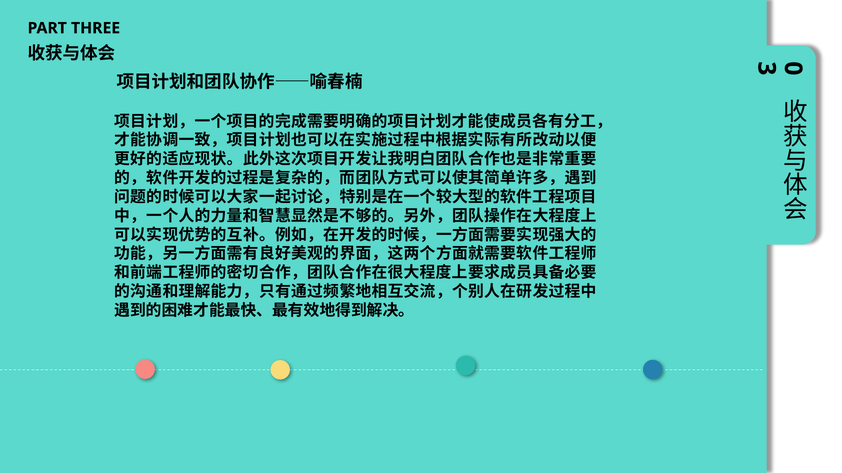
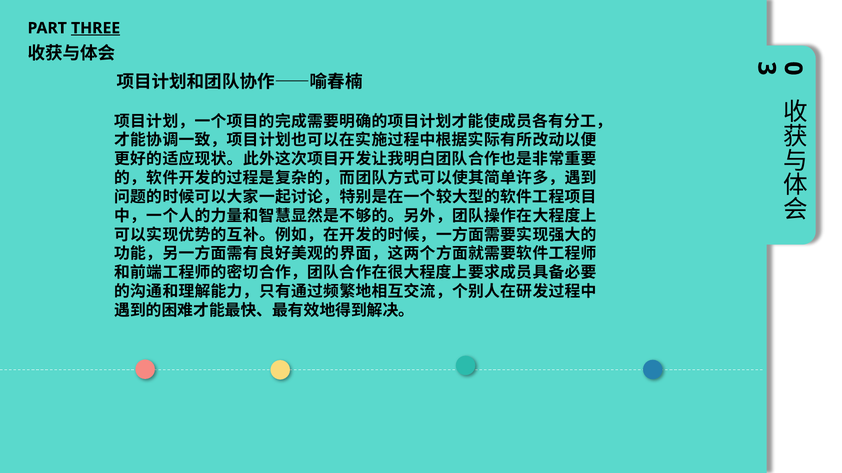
THREE underline: none -> present (96, 28)
